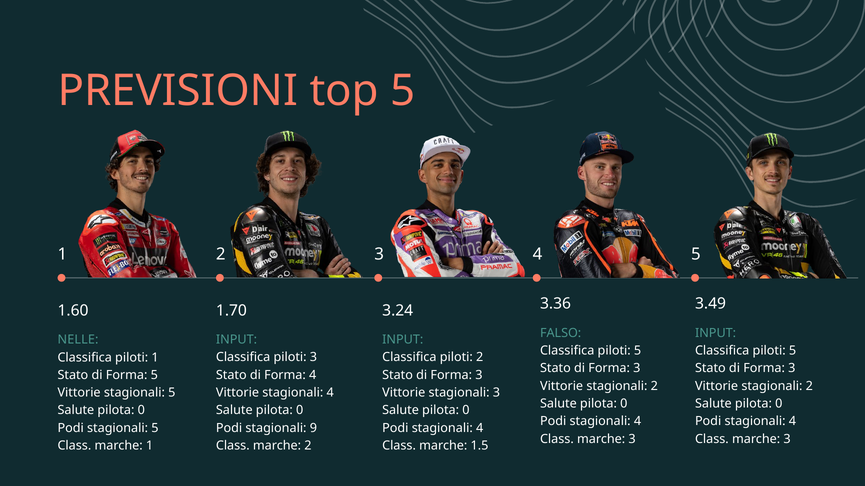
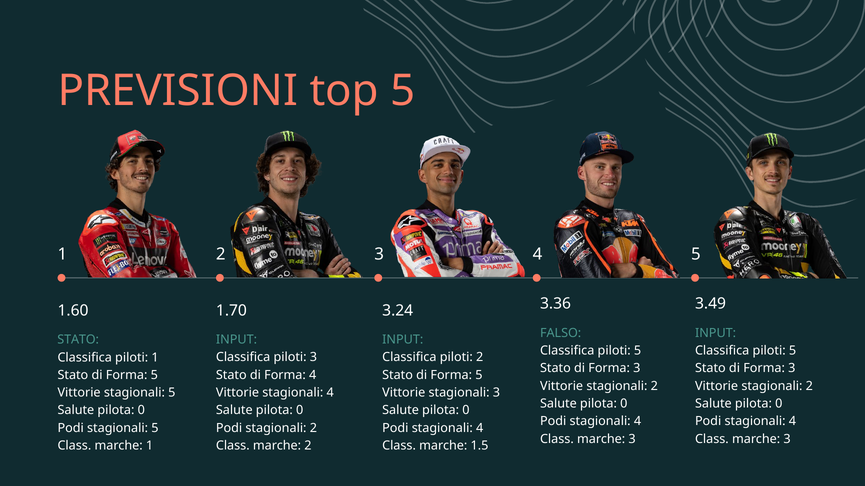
NELLE: NELLE -> STATO (78, 340)
3: 3 -> 5 (479, 375)
Podi stagionali 9: 9 -> 2 (313, 428)
